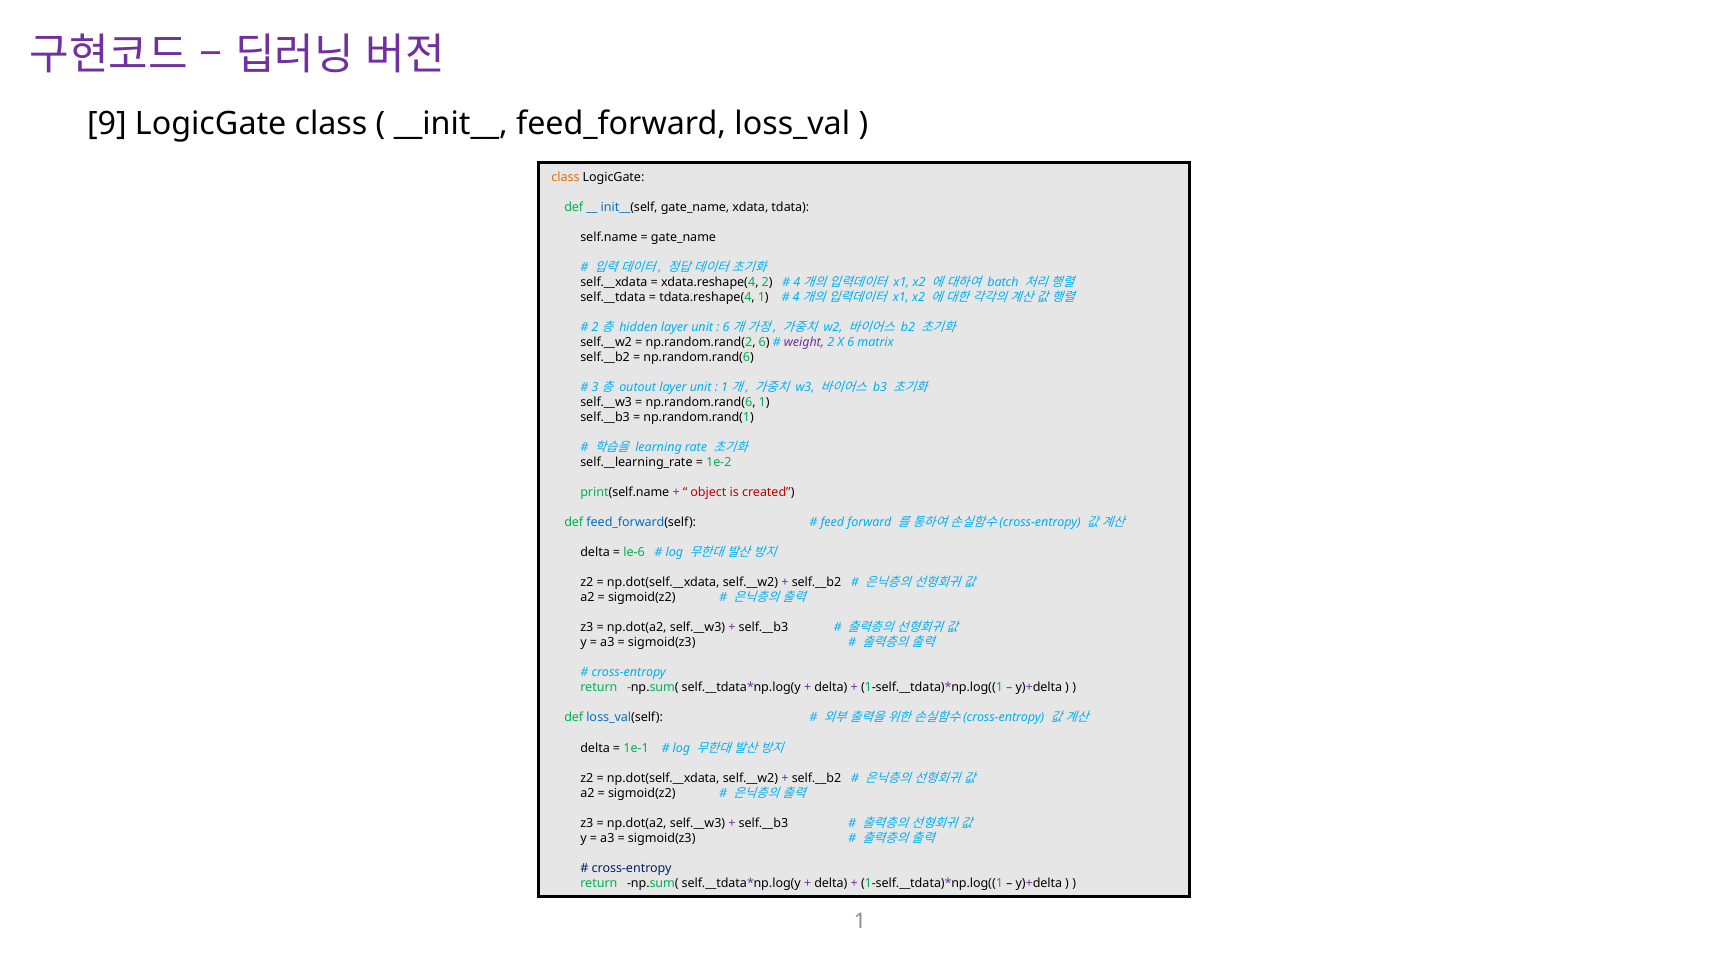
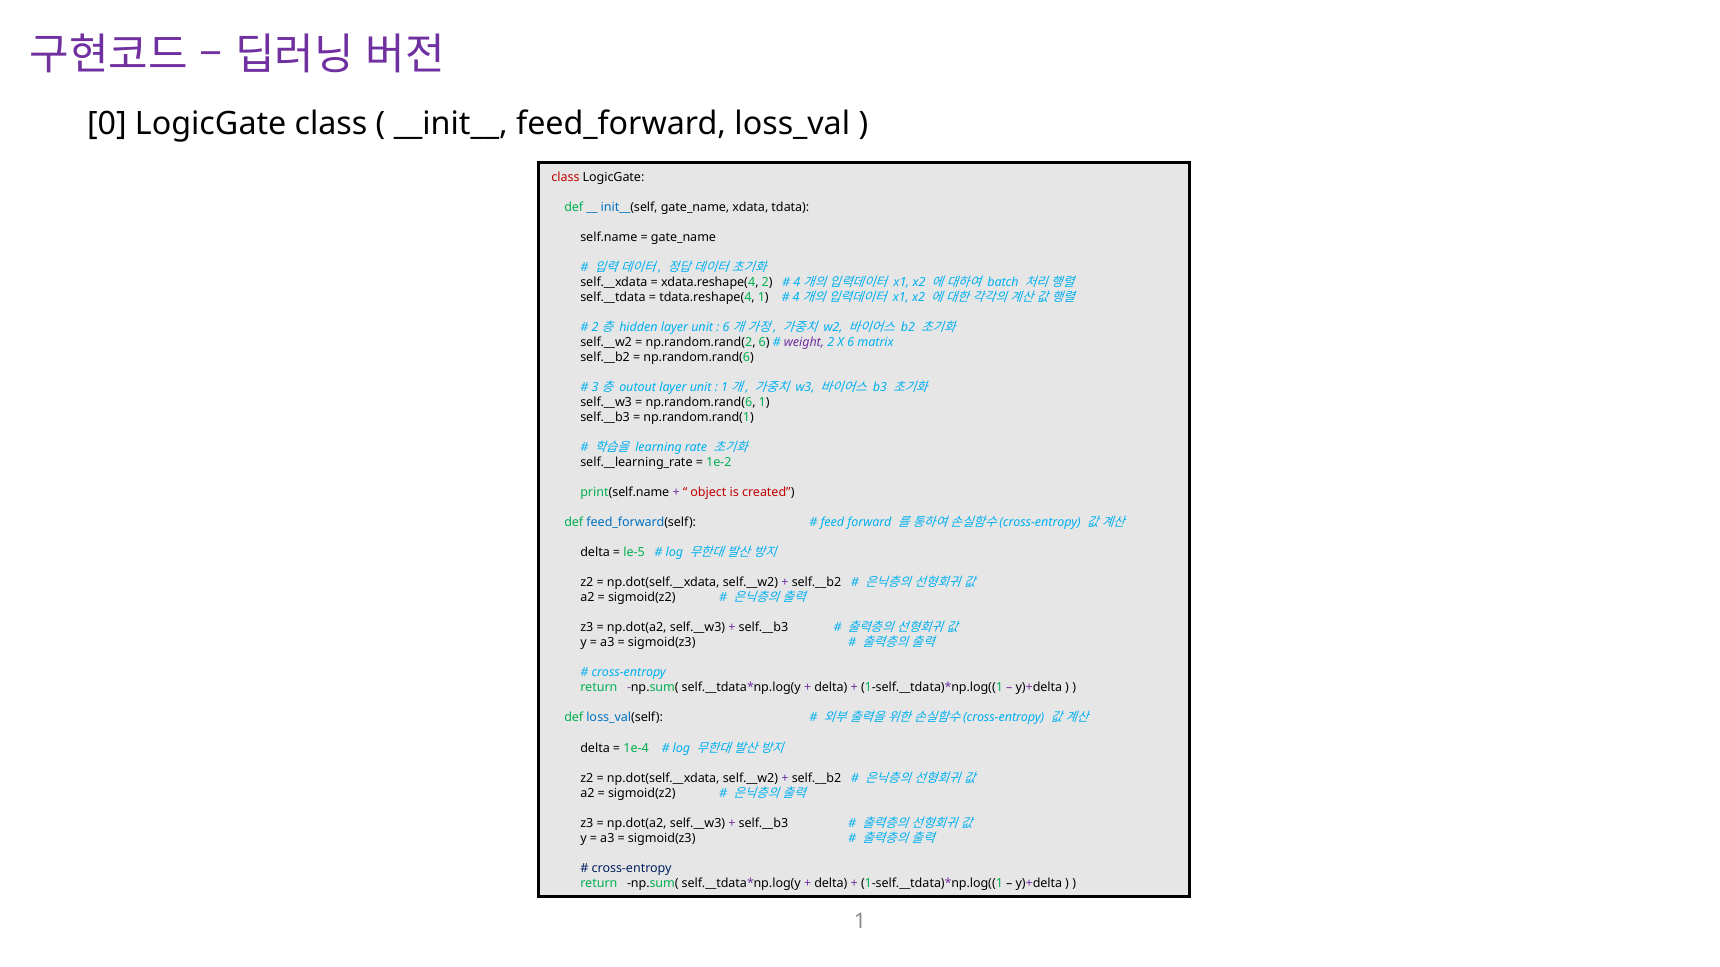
9: 9 -> 0 (107, 124)
class colour: orange -> red (565, 177)
le-6: le-6 -> le-5 (634, 553)
1e-1: 1e-1 -> 1e-4 (636, 748)
